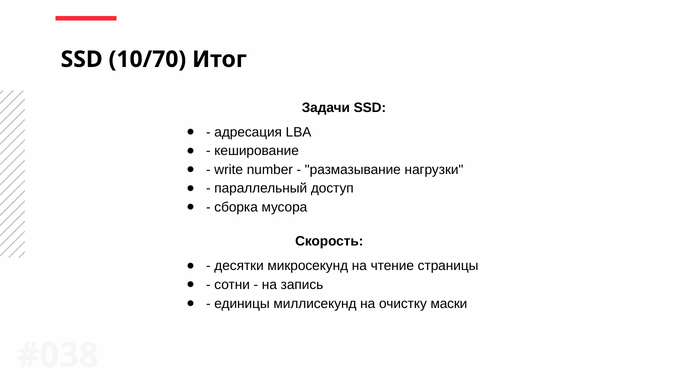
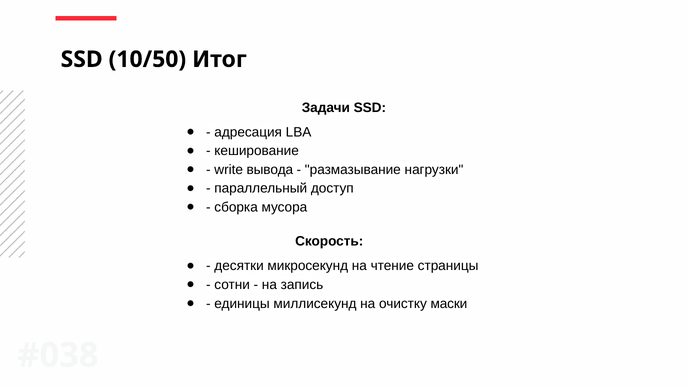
10/70: 10/70 -> 10/50 (147, 59)
number: number -> вывода (270, 170)
